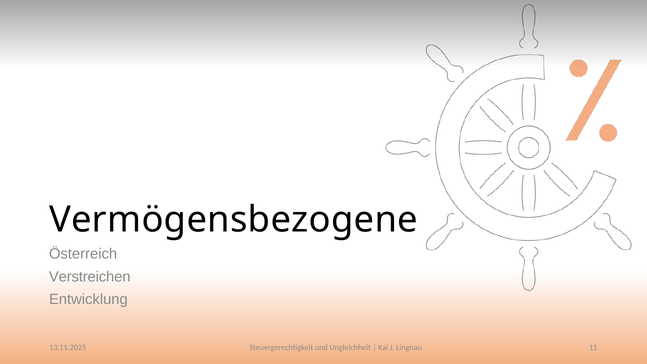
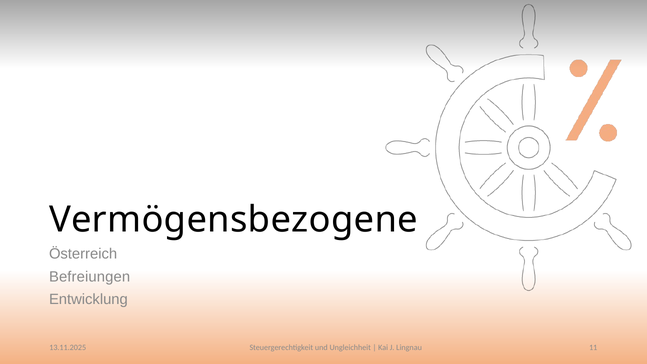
Verstreichen: Verstreichen -> Befreiungen (90, 277)
